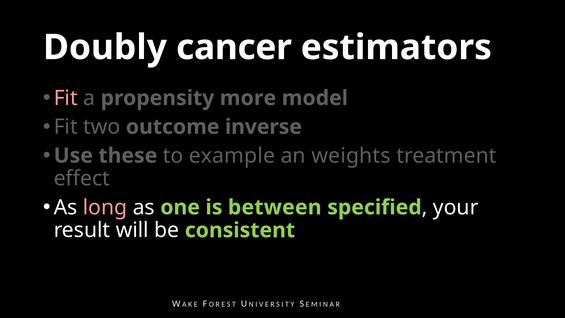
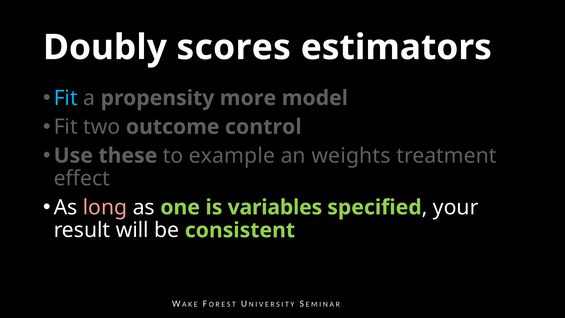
cancer: cancer -> scores (234, 47)
Fit colour: pink -> light blue (66, 98)
inverse: inverse -> control (263, 127)
between: between -> variables (275, 207)
